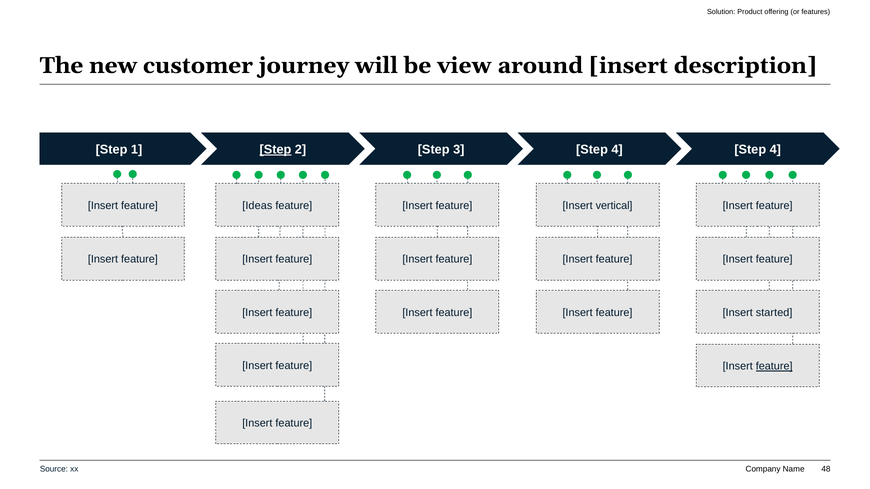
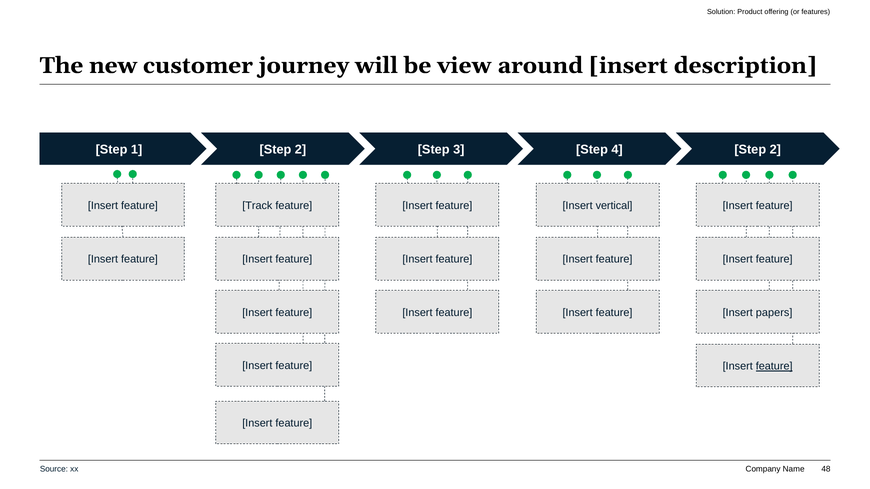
Step underline: present -> none (275, 150)
4 Step 4: 4 -> 2 (775, 150)
Ideas: Ideas -> Track (257, 206)
started: started -> papers (774, 313)
